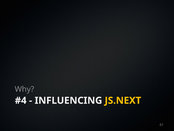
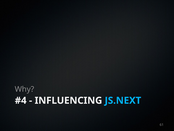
JS.NEXT colour: yellow -> light blue (123, 100)
